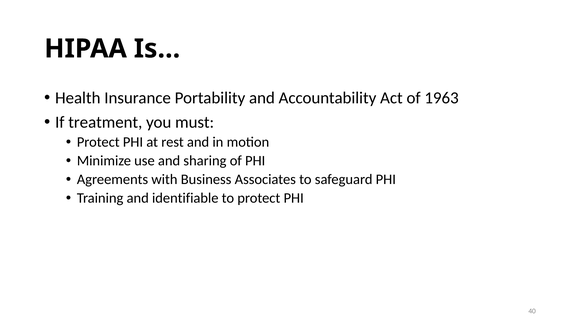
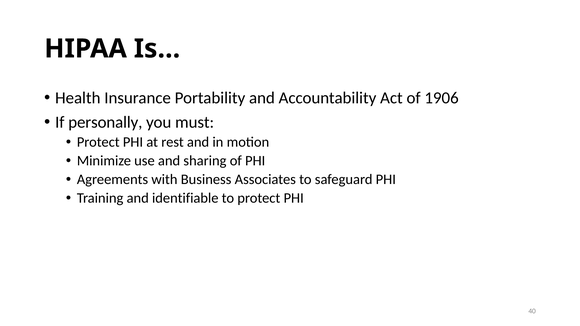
1963: 1963 -> 1906 (442, 98)
treatment: treatment -> personally (105, 122)
